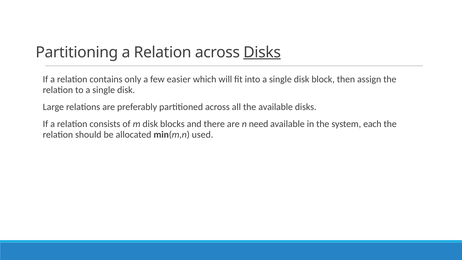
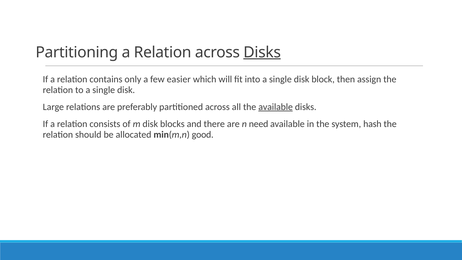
available underline: none -> present (276, 107)
each: each -> hash (372, 124)
used: used -> good (203, 134)
